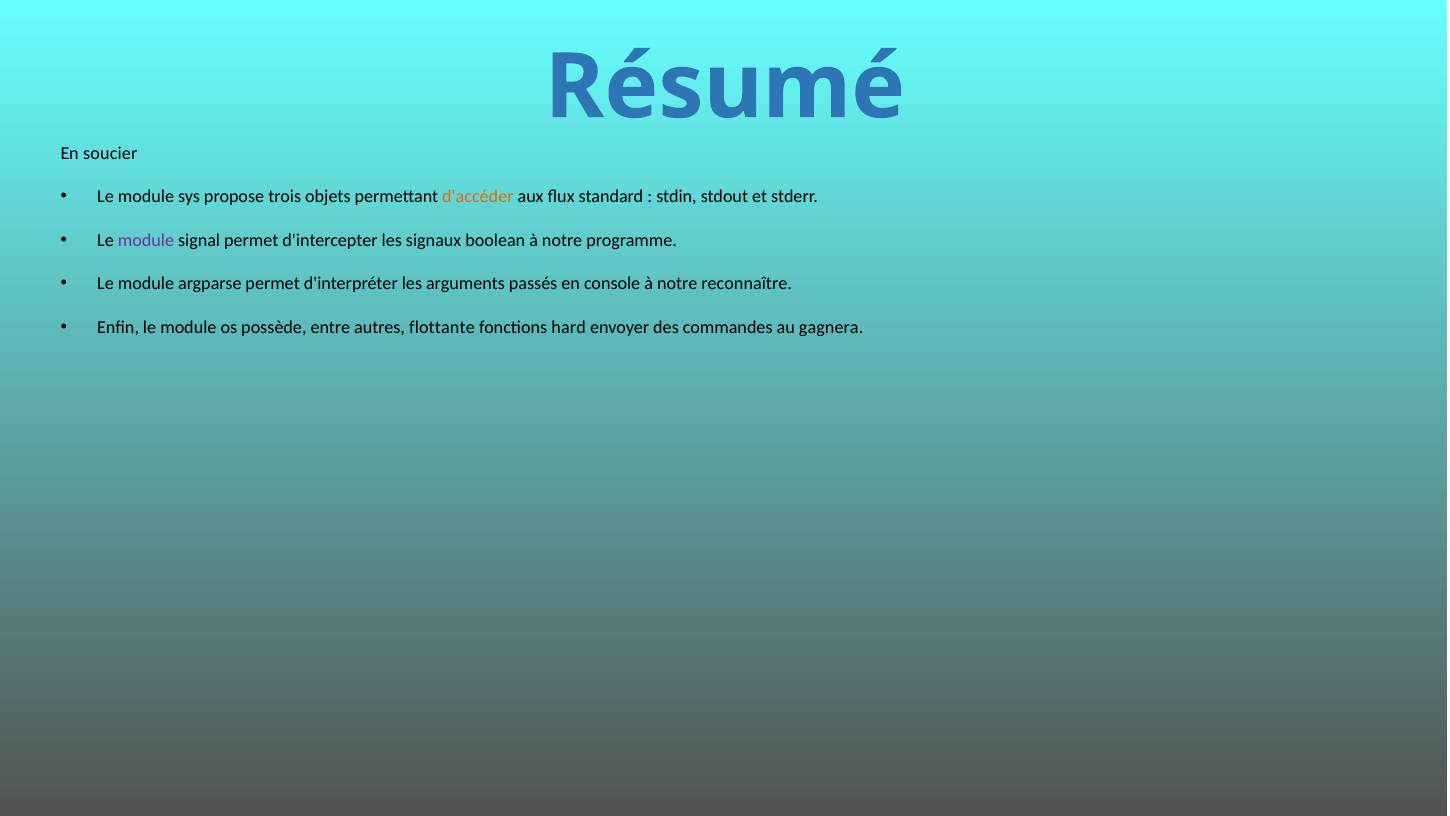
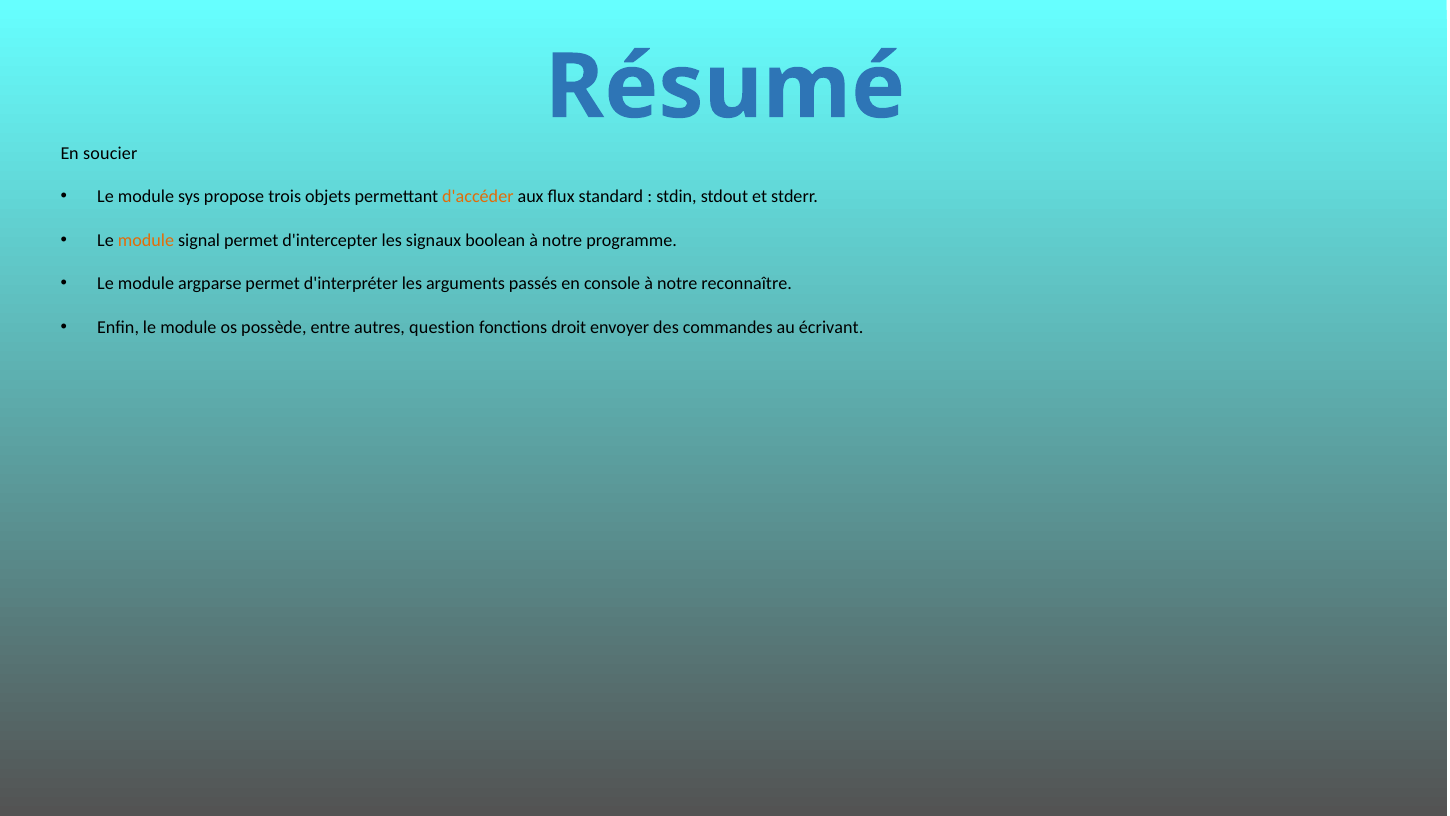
module colour: purple -> orange (146, 240)
flottante: flottante -> question (442, 327)
hard: hard -> droit (569, 327)
gagnera: gagnera -> écrivant (831, 327)
